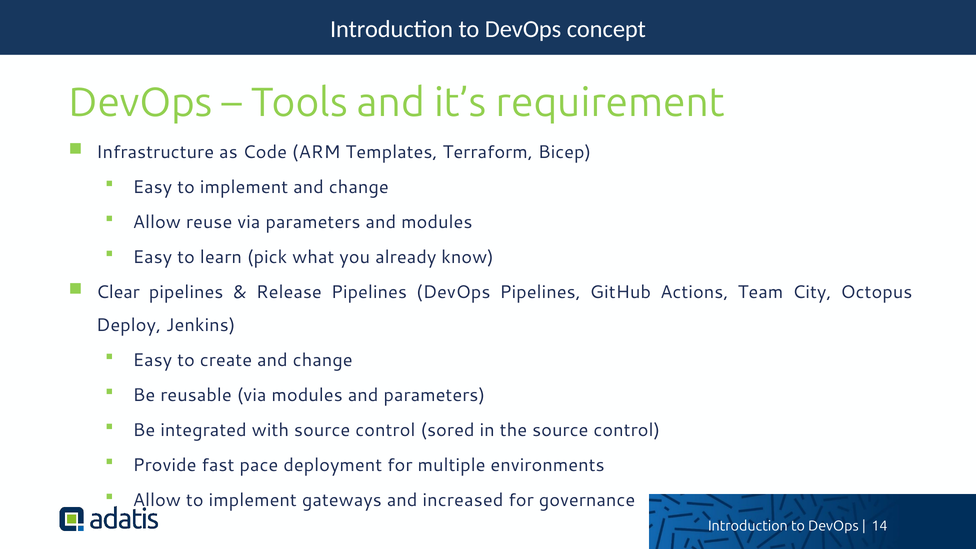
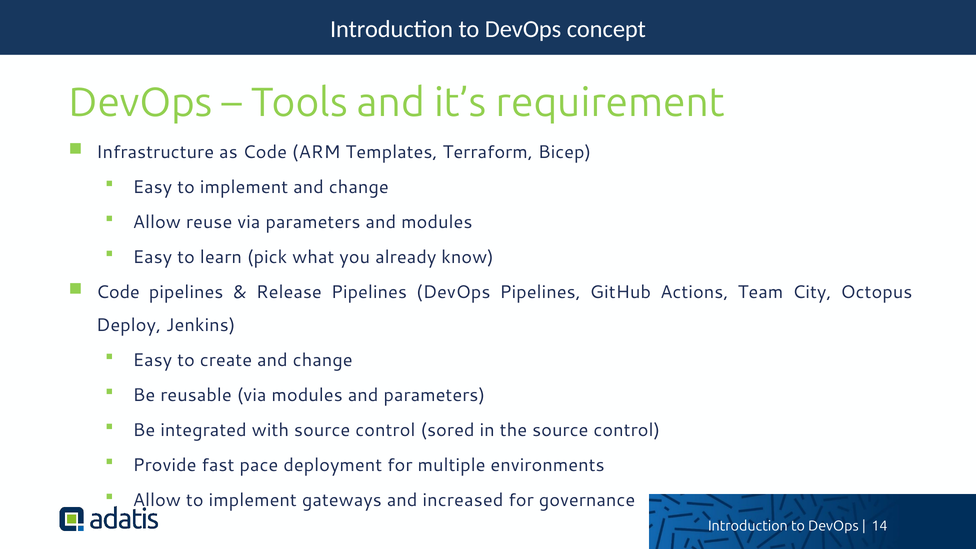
Clear: Clear -> Code (118, 292)
